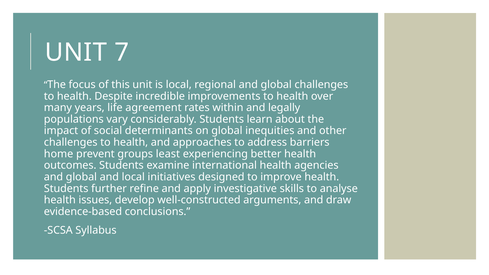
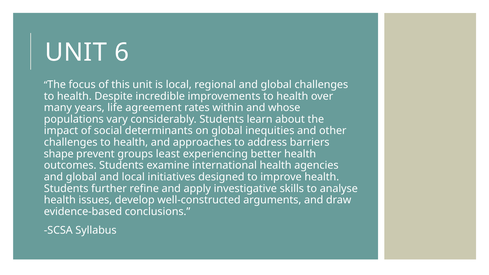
7: 7 -> 6 (122, 52)
legally: legally -> whose (284, 108)
home: home -> shape (59, 154)
